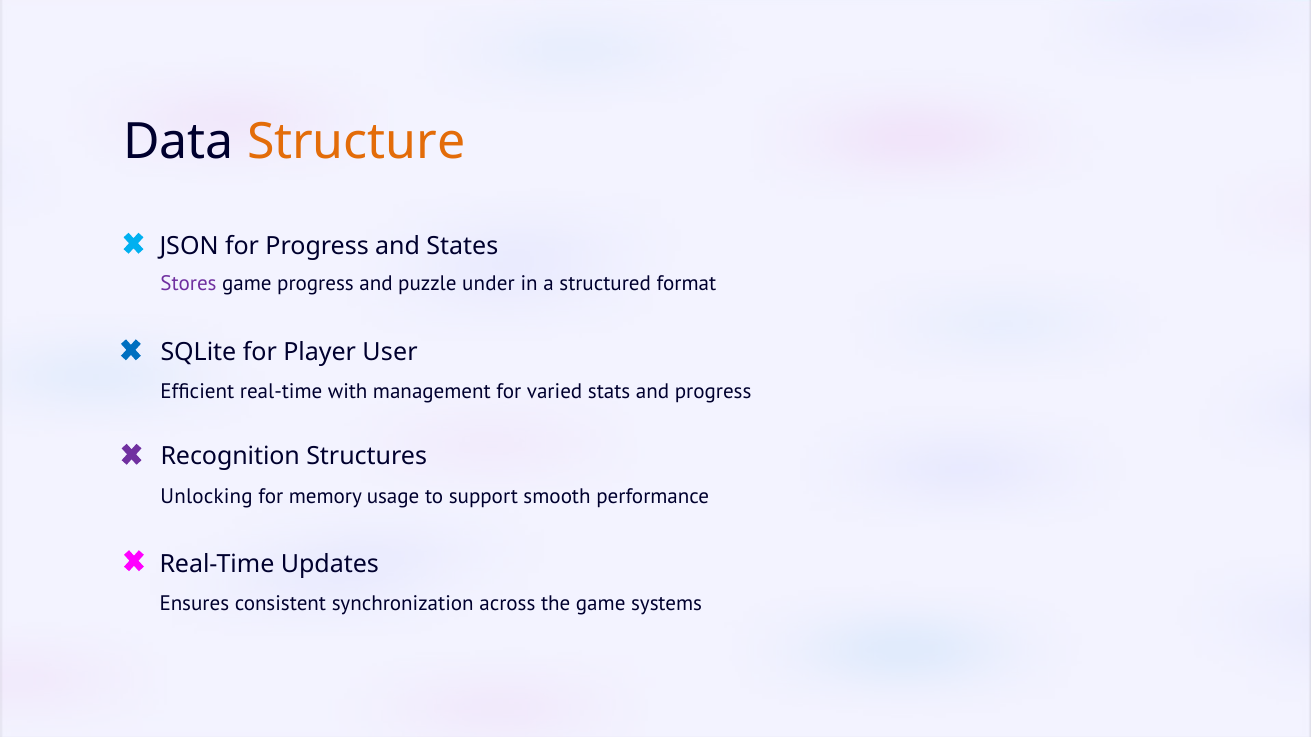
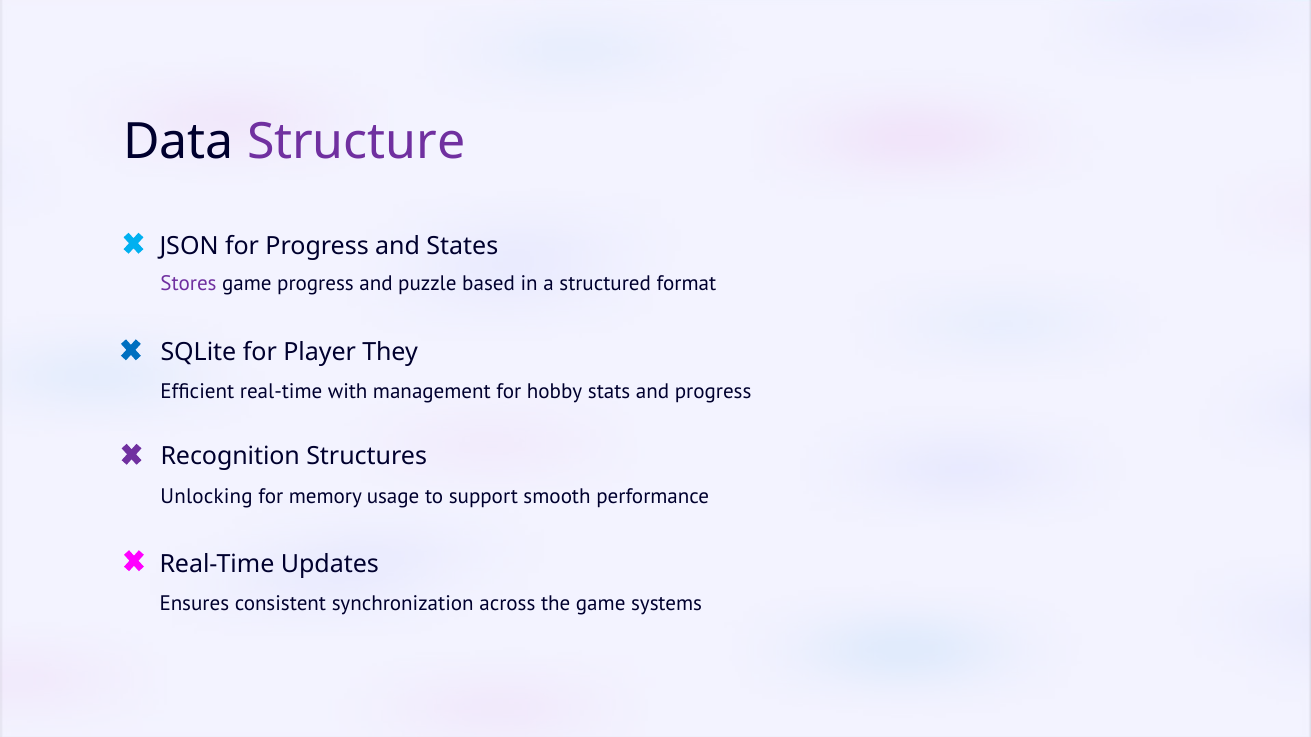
Structure colour: orange -> purple (356, 142)
under: under -> based (489, 284)
User: User -> They (390, 352)
varied: varied -> hobby (555, 392)
